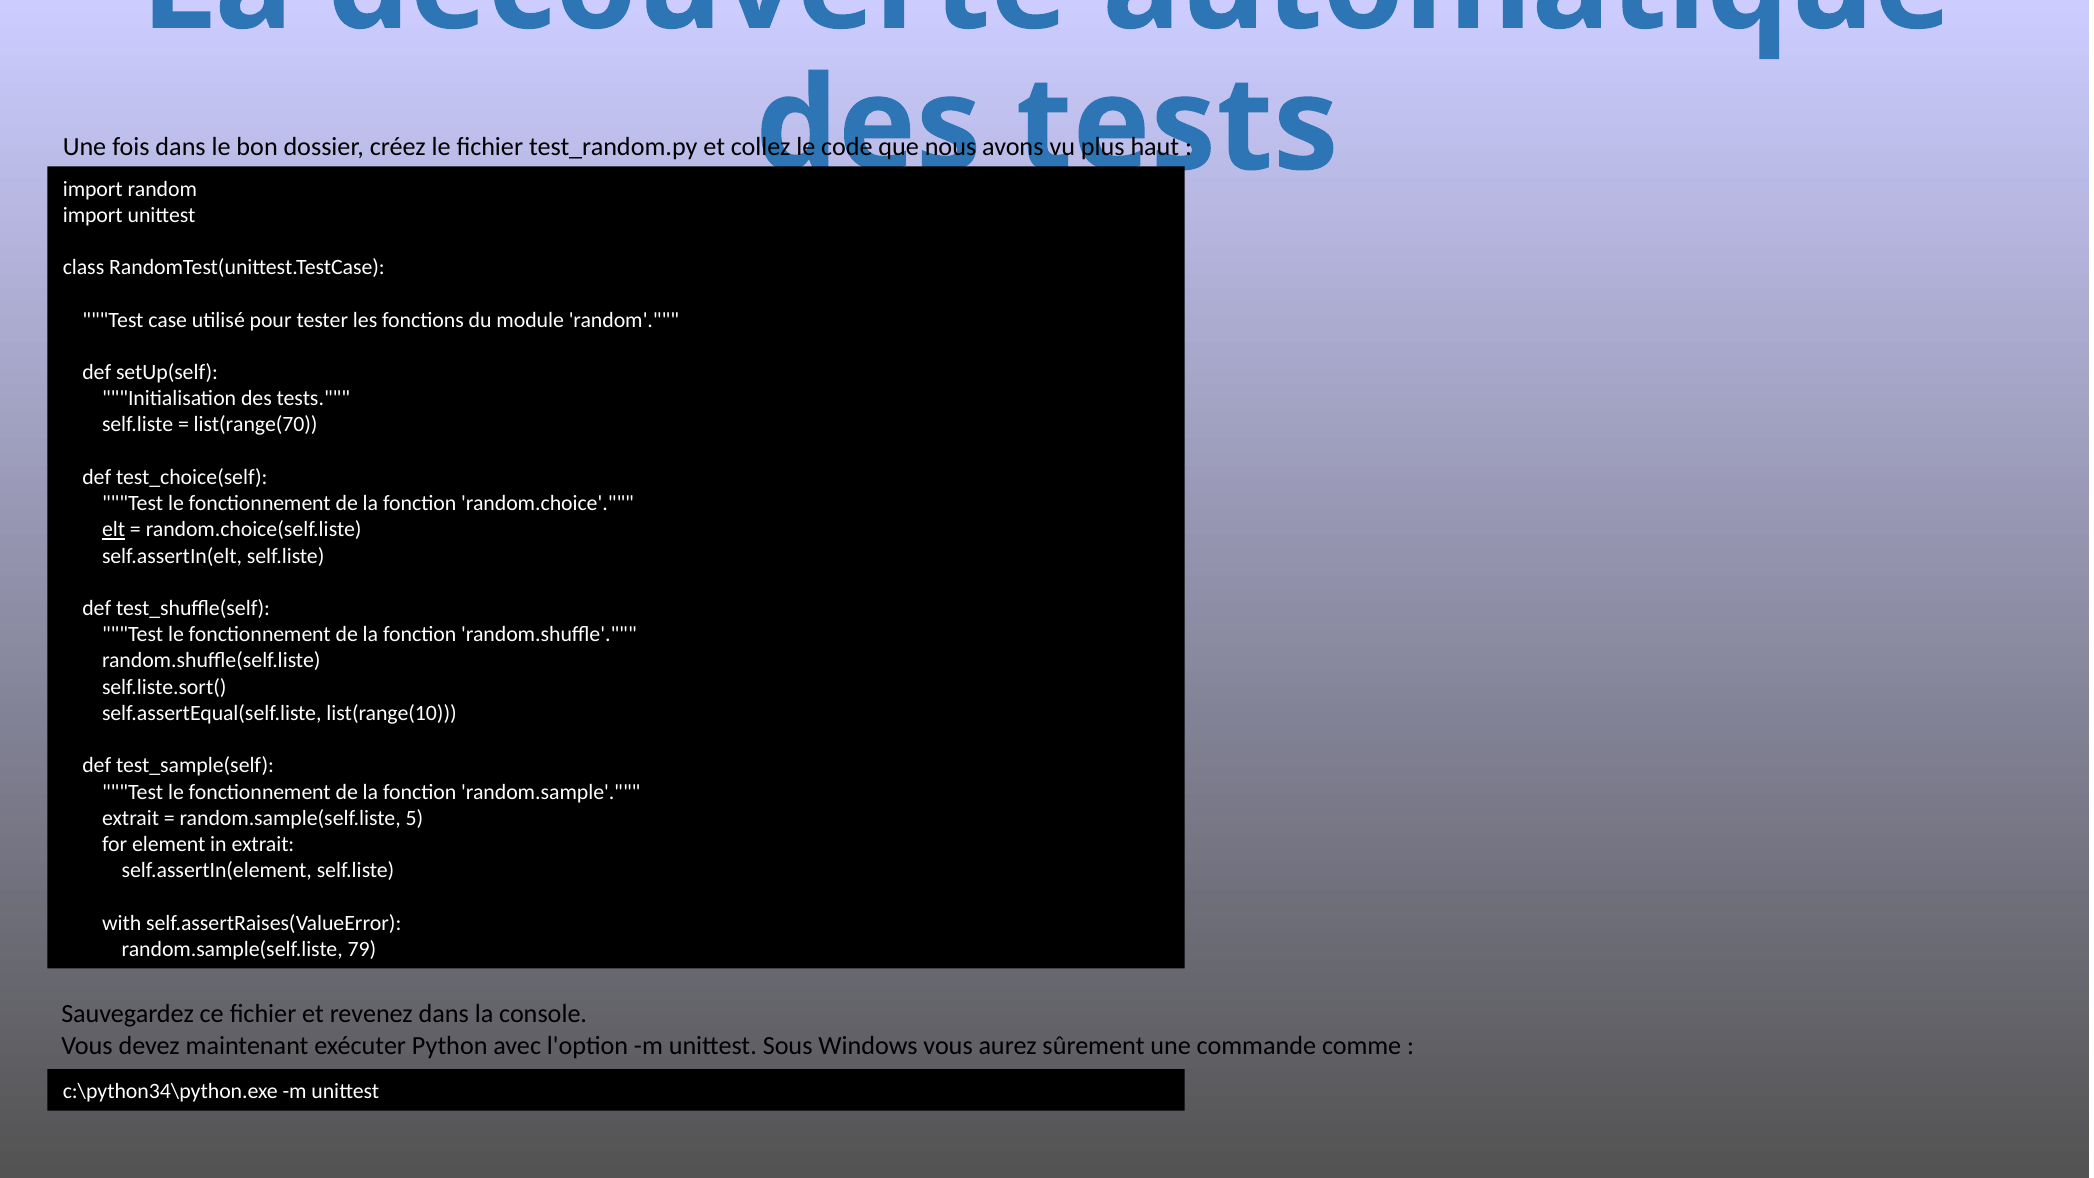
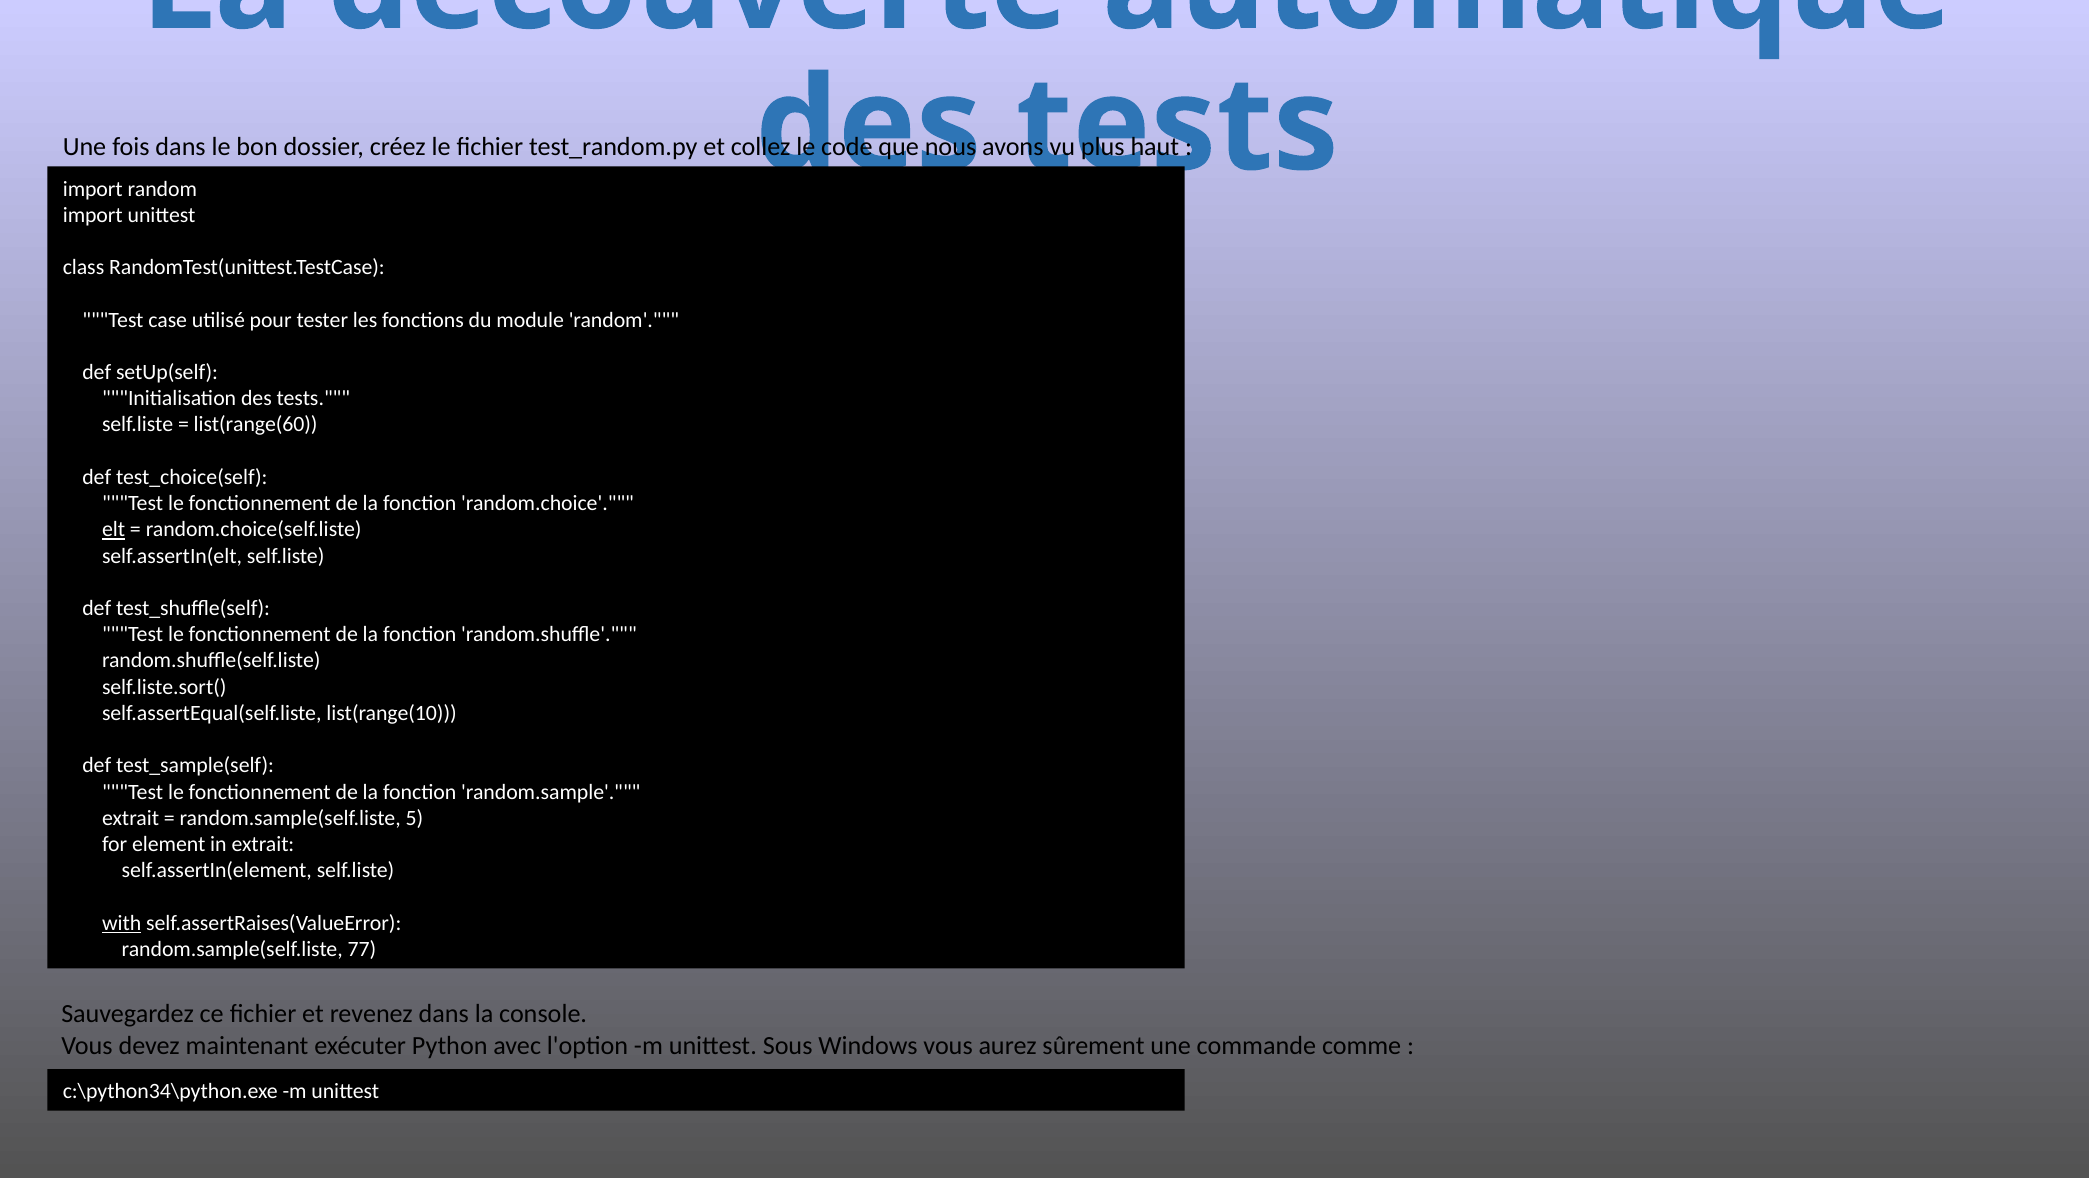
list(range(70: list(range(70 -> list(range(60 (256, 425)
with underline: none -> present (122, 923)
79: 79 -> 77 (362, 949)
